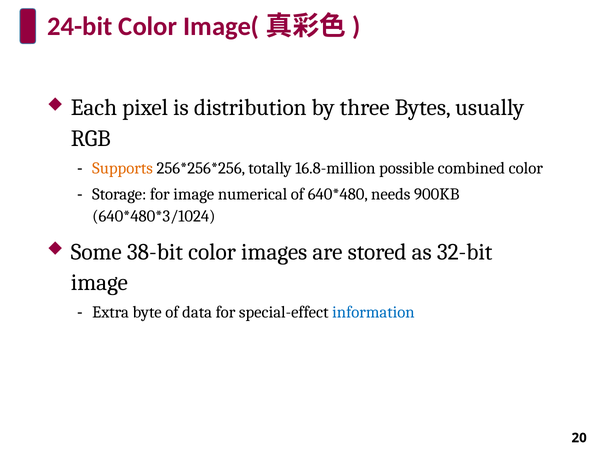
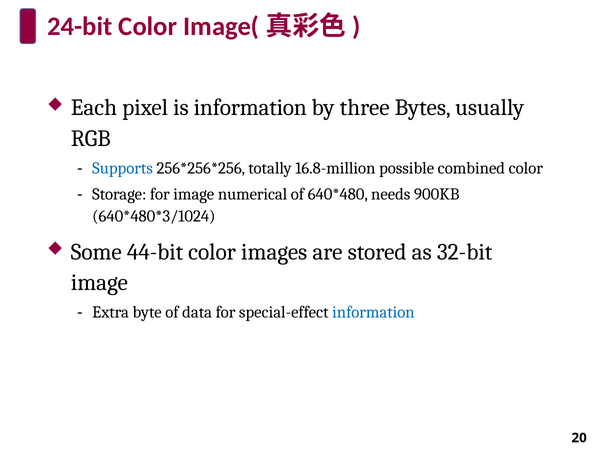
is distribution: distribution -> information (250, 108)
Supports colour: orange -> blue (123, 168)
38-bit: 38-bit -> 44-bit (155, 252)
